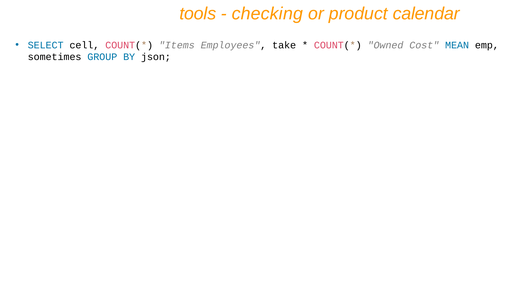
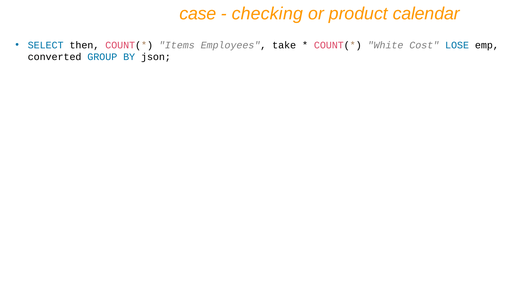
tools: tools -> case (198, 14)
cell: cell -> then (84, 45)
Owned: Owned -> White (386, 45)
MEAN: MEAN -> LOSE (457, 45)
sometimes: sometimes -> converted (55, 57)
